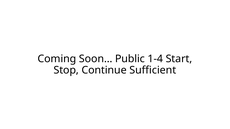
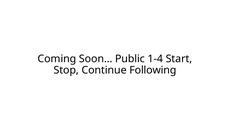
Sufficient: Sufficient -> Following (153, 70)
